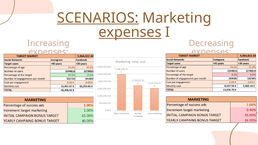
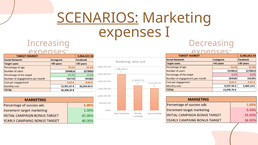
expenses underline: present -> none (130, 32)
